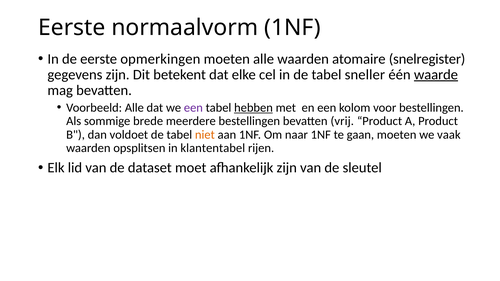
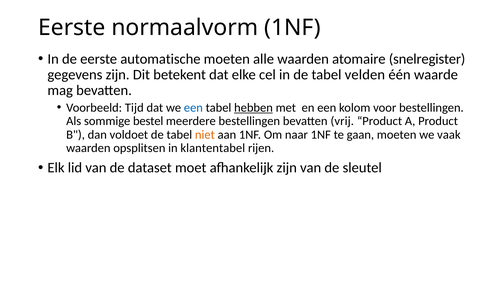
opmerkingen: opmerkingen -> automatische (160, 59)
sneller: sneller -> velden (365, 75)
waarde underline: present -> none (436, 75)
Voorbeeld Alle: Alle -> Tijd (134, 108)
een colour: purple -> blue (193, 108)
brede: brede -> bestel (148, 121)
